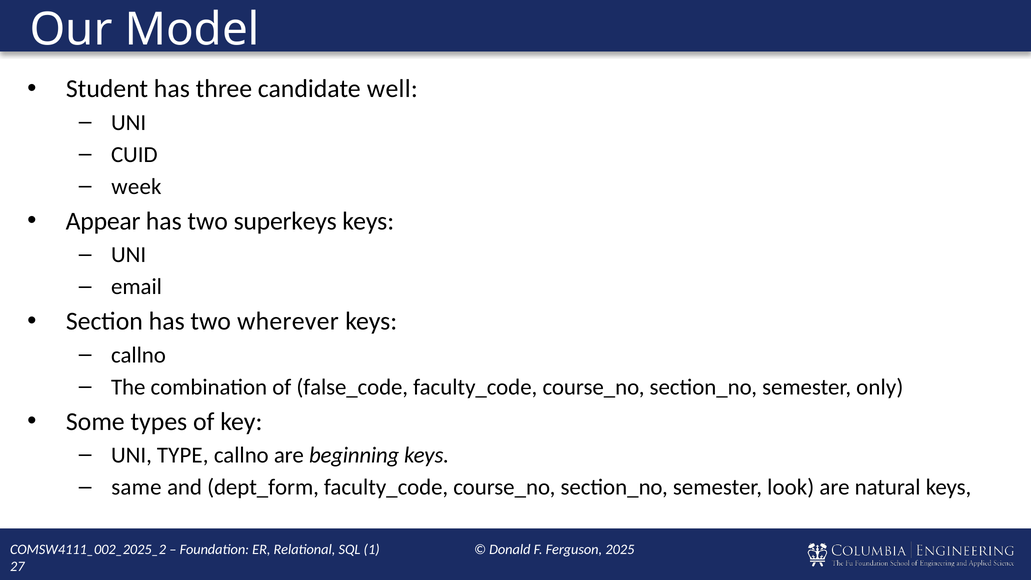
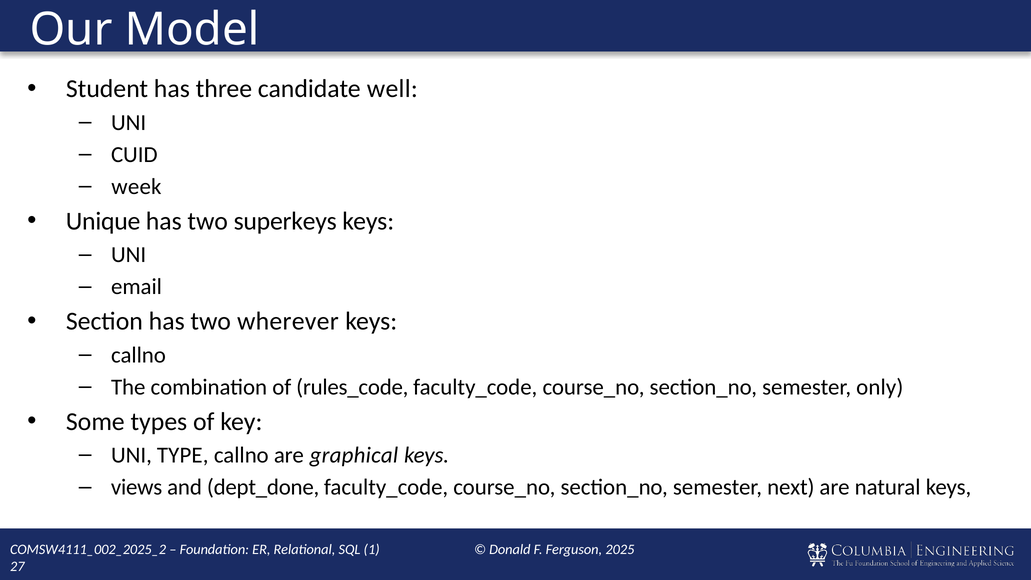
Appear: Appear -> Unique (103, 221)
false_code: false_code -> rules_code (352, 387)
beginning: beginning -> graphical (354, 455)
same: same -> views (137, 487)
dept_form: dept_form -> dept_done (263, 487)
look: look -> next (791, 487)
